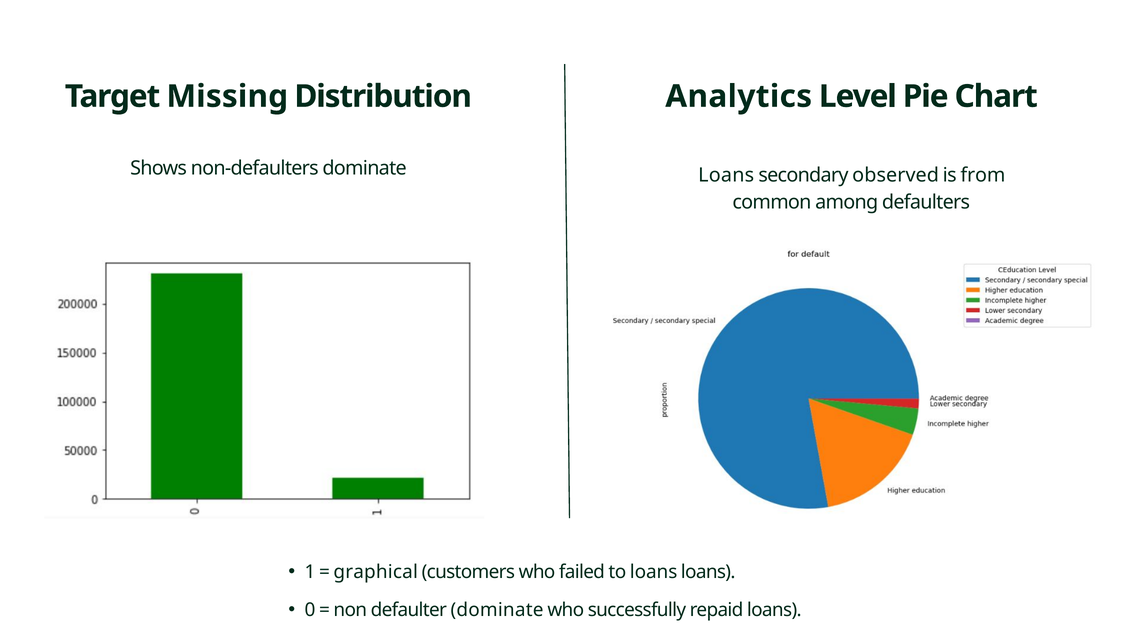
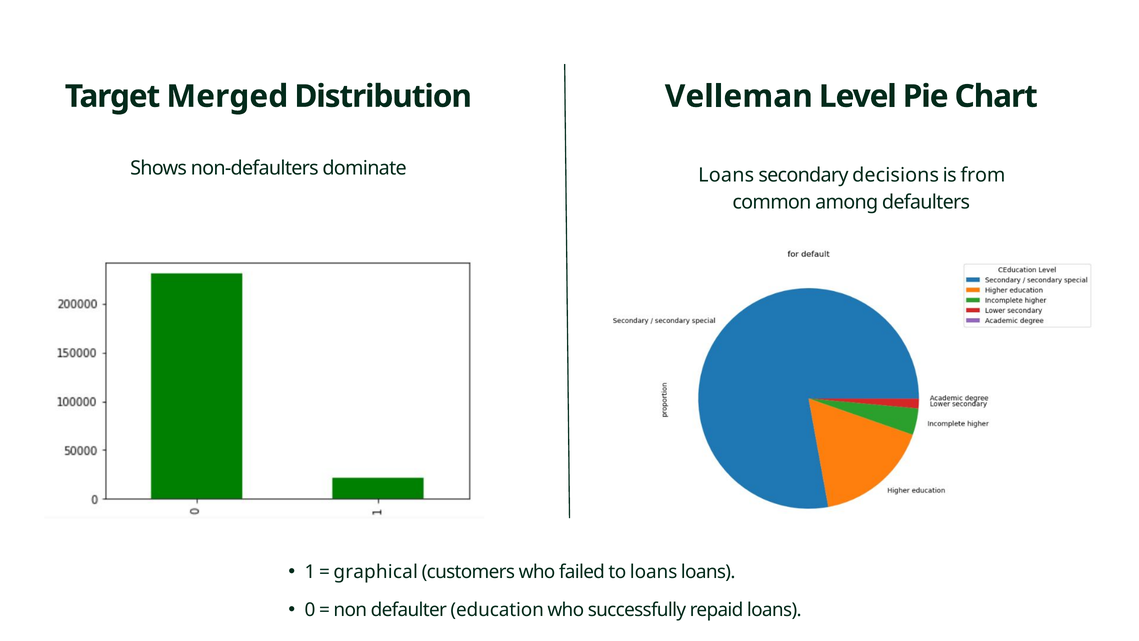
Missing: Missing -> Merged (227, 96)
Analytics: Analytics -> Velleman (739, 96)
observed: observed -> decisions (896, 175)
defaulter dominate: dominate -> education (497, 610)
